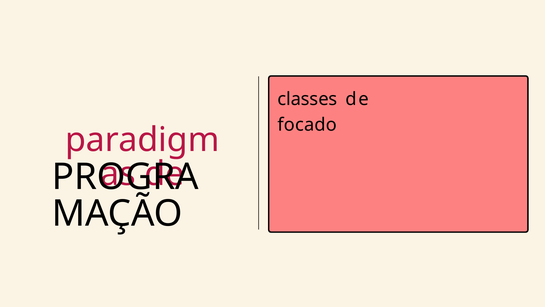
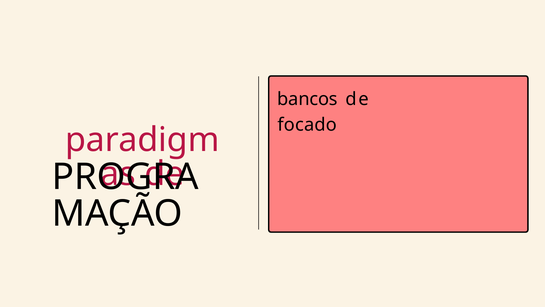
classes: classes -> bancos (307, 99)
